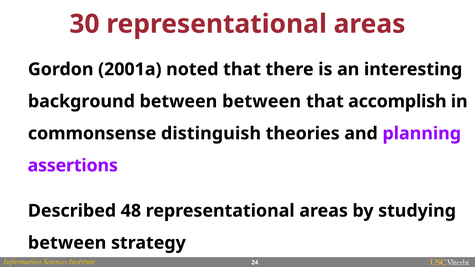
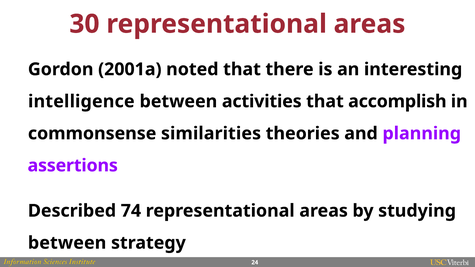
background: background -> intelligence (81, 101)
between between: between -> activities (262, 101)
distinguish: distinguish -> similarities (211, 134)
48: 48 -> 74 (131, 211)
